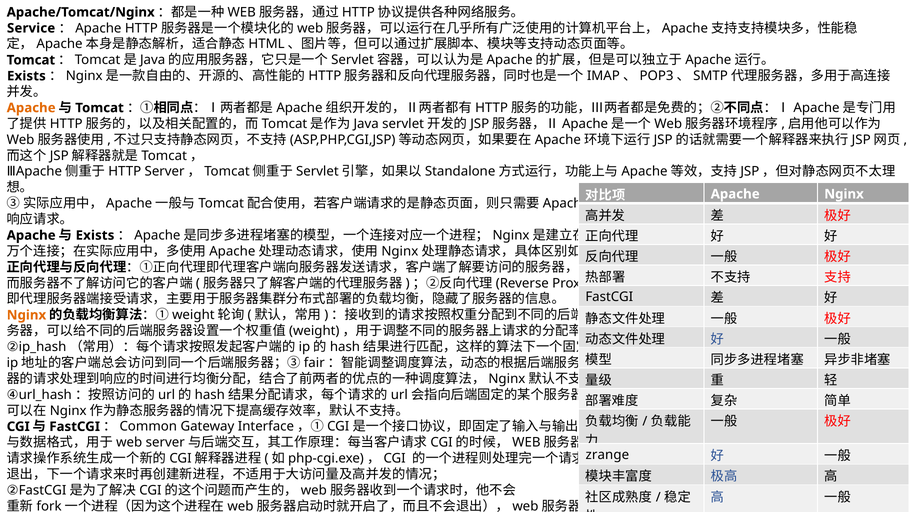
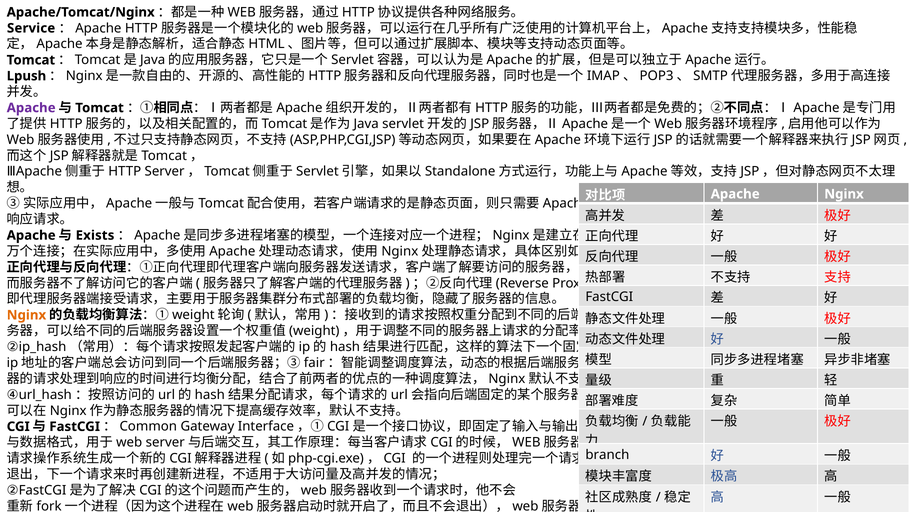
Exists: Exists -> Lpush (26, 76)
Apache colour: orange -> purple (31, 108)
zrange: zrange -> branch (607, 454)
